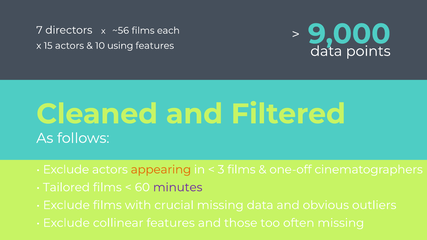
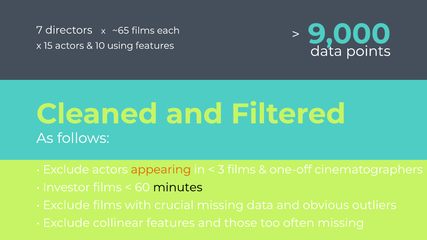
~56: ~56 -> ~65 (121, 31)
Tailored: Tailored -> Investor (66, 187)
minutes colour: purple -> black (178, 187)
